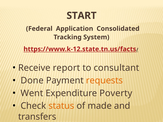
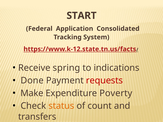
report: report -> spring (66, 68)
consultant: consultant -> indications (117, 68)
requests colour: orange -> red (104, 81)
Went: Went -> Make (32, 93)
made: made -> count (100, 106)
